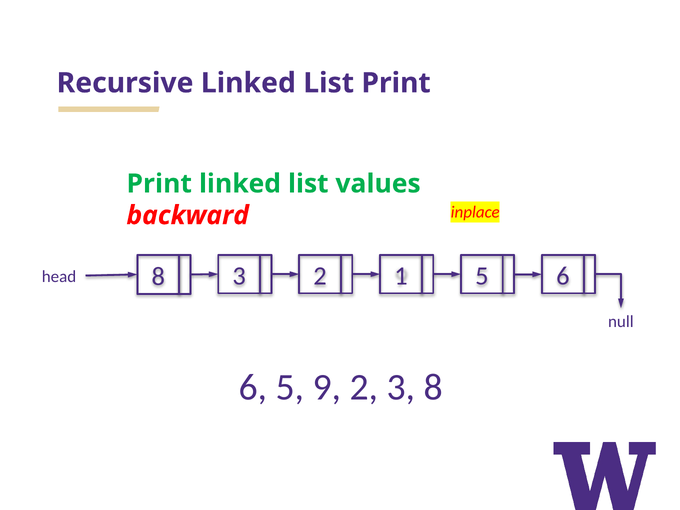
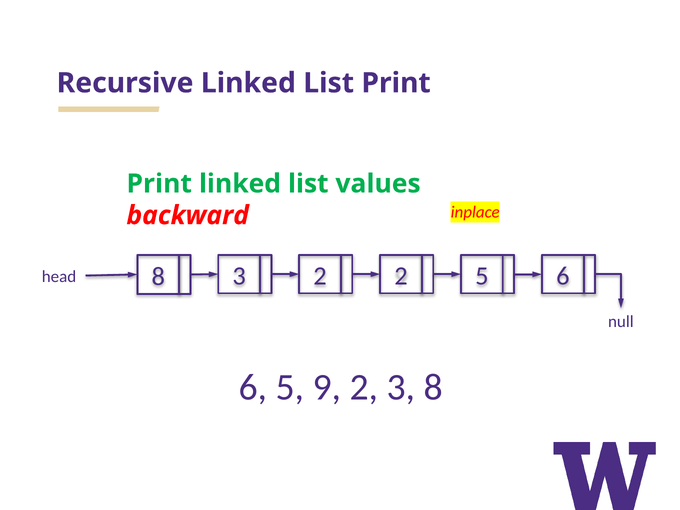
2 1: 1 -> 2 (401, 276)
